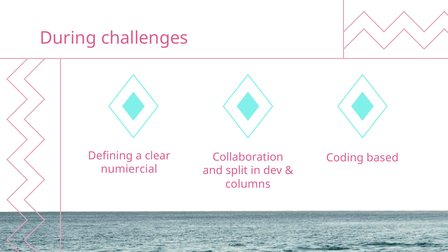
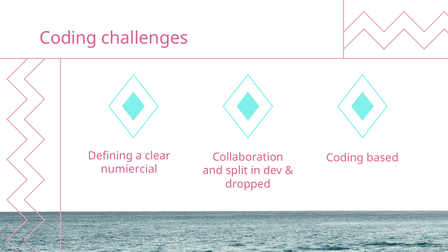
During: During -> Coding (68, 38)
columns: columns -> dropped (248, 184)
